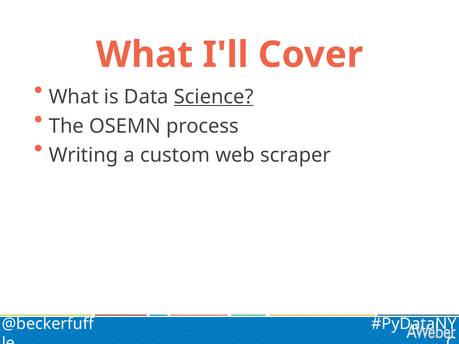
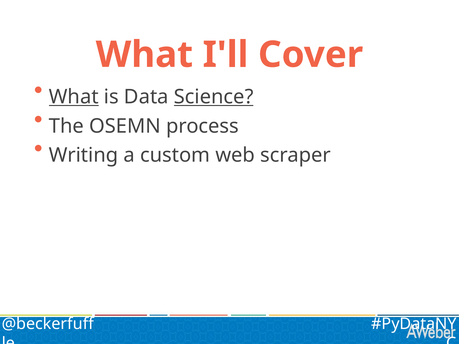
What underline: none -> present (74, 97)
